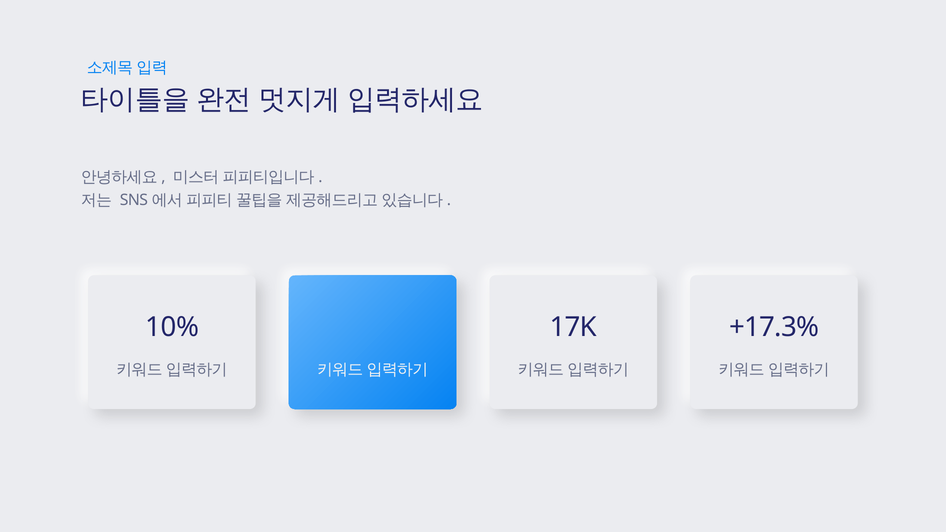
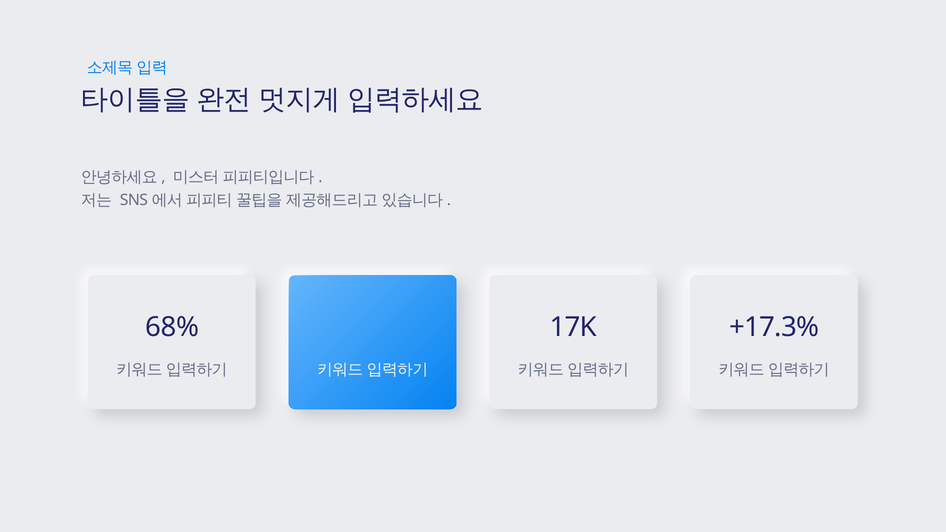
10%: 10% -> 68% (172, 327)
